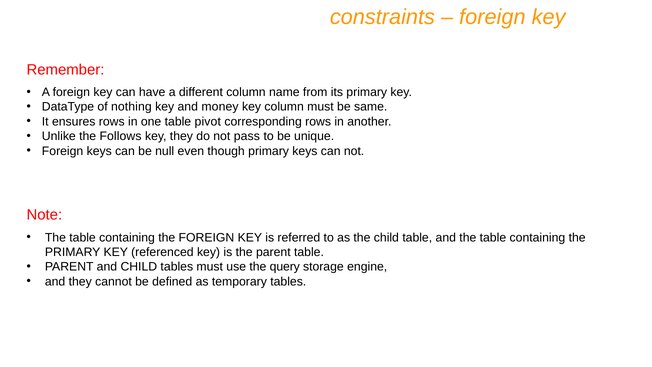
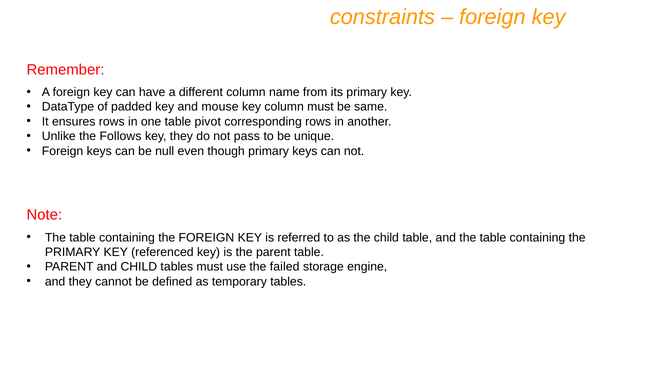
nothing: nothing -> padded (131, 107)
money: money -> mouse (220, 107)
query: query -> failed (285, 267)
